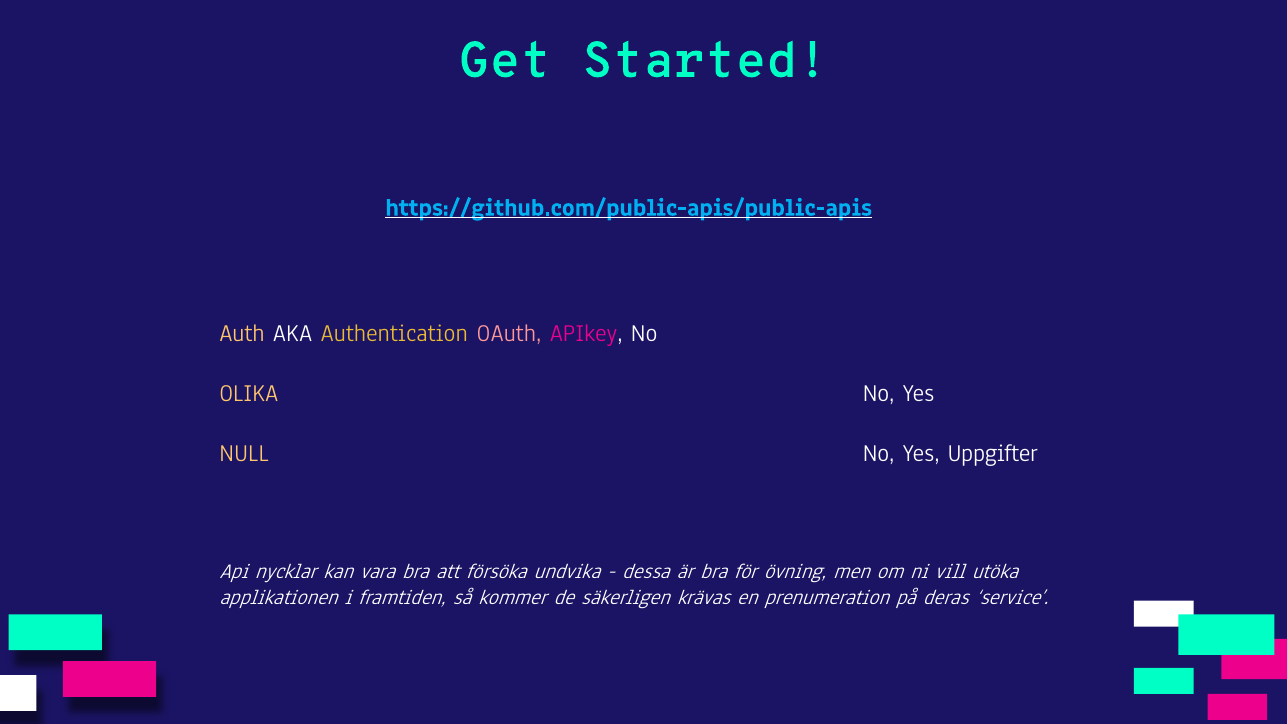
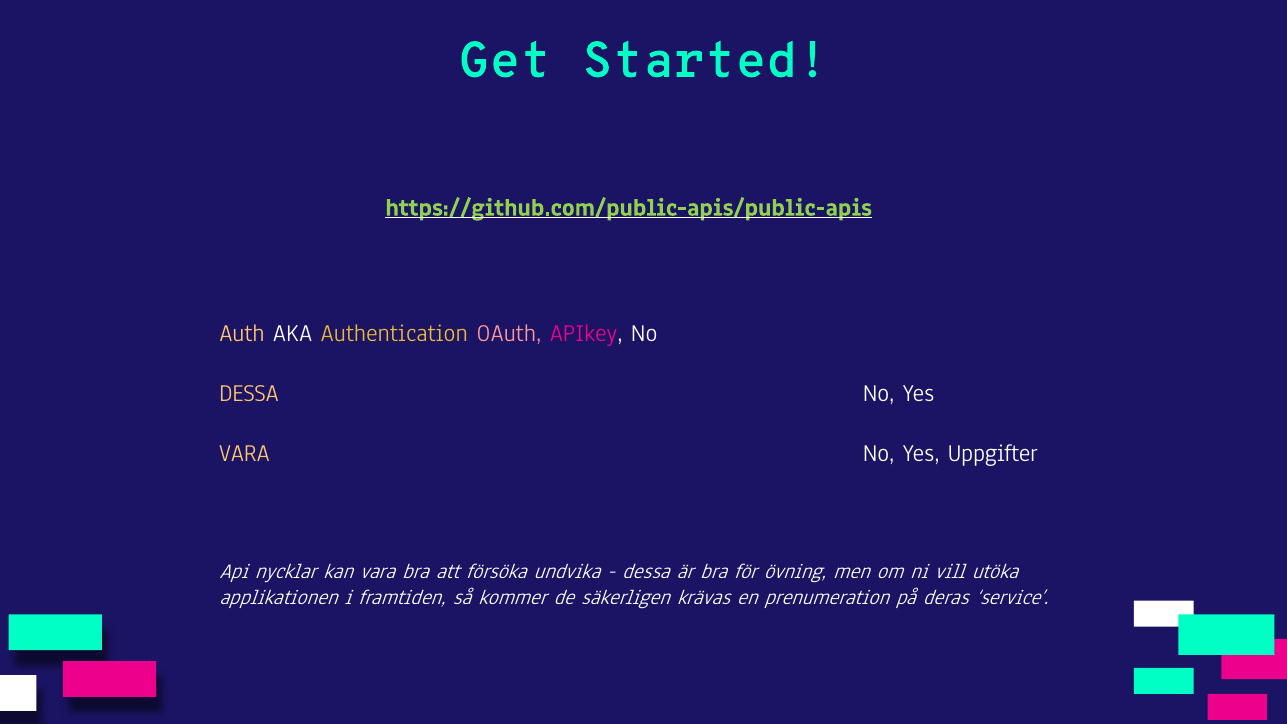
https://github.com/public-apis/public-apis colour: light blue -> light green (629, 207)
OLIKA: OLIKA -> DESSA (249, 394)
NULL: NULL -> VARA (244, 454)
